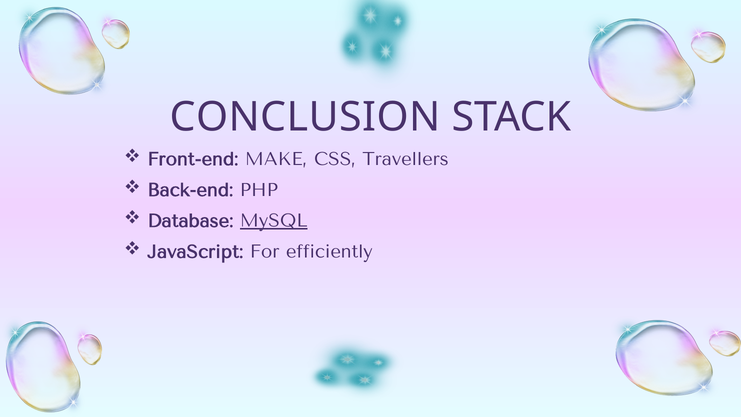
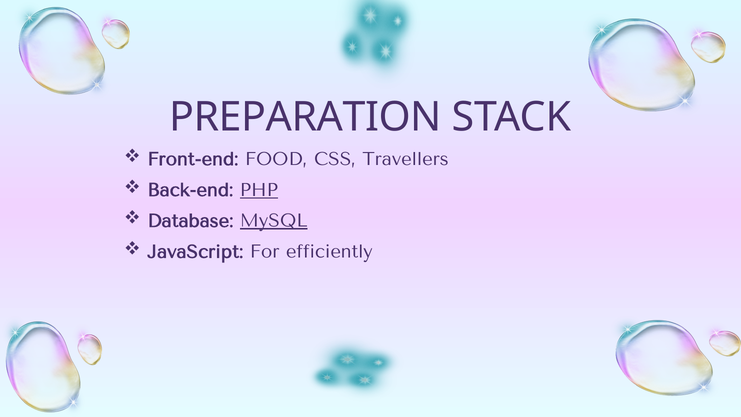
CONCLUSION: CONCLUSION -> PREPARATION (305, 117)
MAKE: MAKE -> FOOD (276, 159)
PHP underline: none -> present (259, 190)
